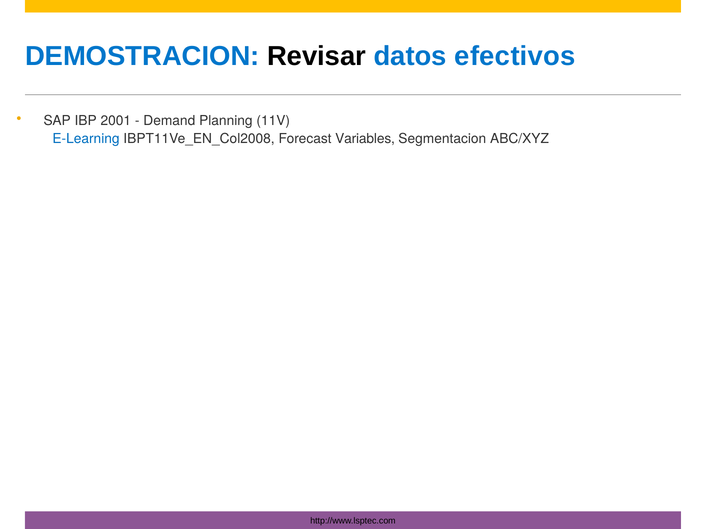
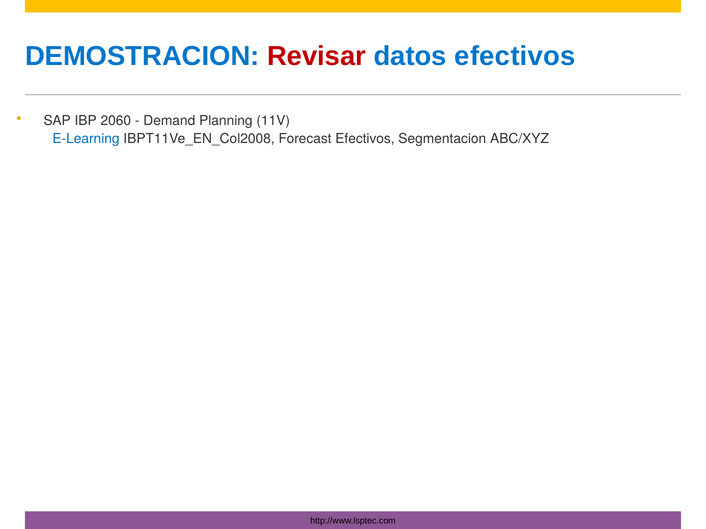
Revisar colour: black -> red (317, 56)
2001: 2001 -> 2060 (116, 121)
Forecast Variables: Variables -> Efectivos (365, 139)
